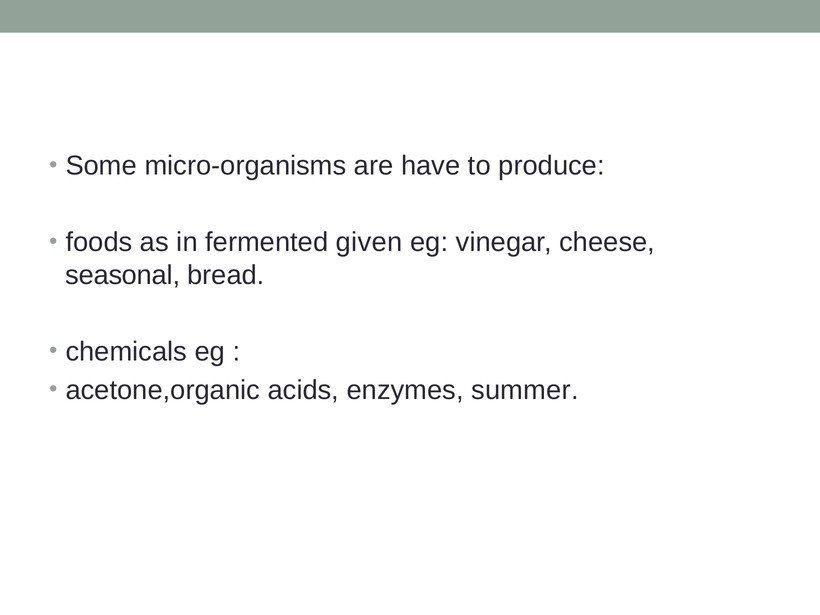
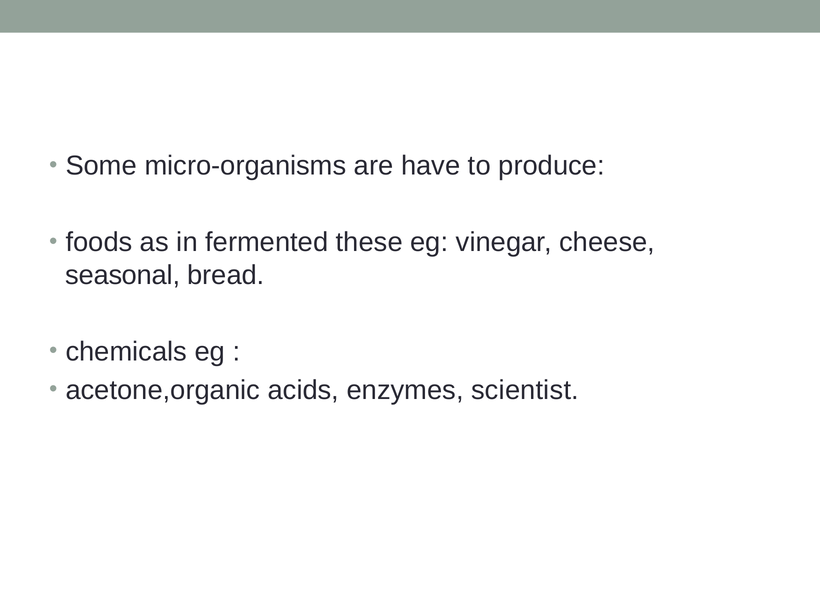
given: given -> these (369, 242)
summer: summer -> scientist (525, 390)
